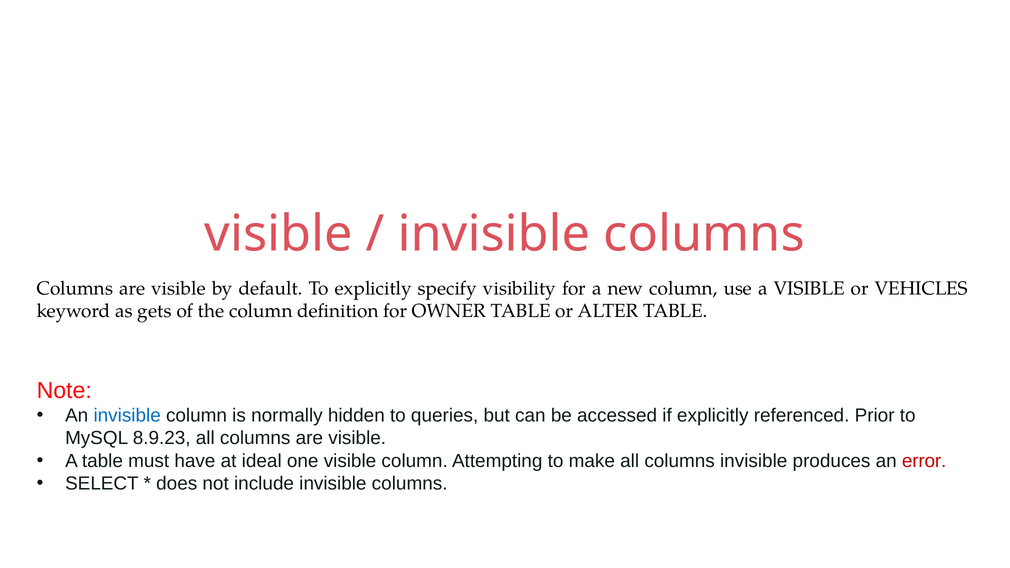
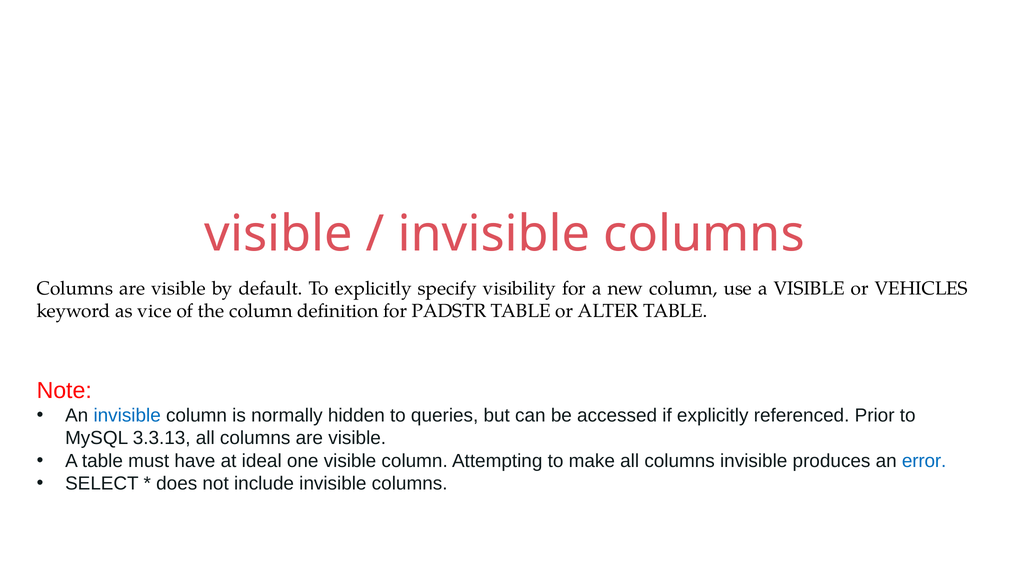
gets: gets -> vice (155, 311)
OWNER: OWNER -> PADSTR (449, 311)
8.9.23: 8.9.23 -> 3.3.13 (162, 438)
error colour: red -> blue (924, 461)
